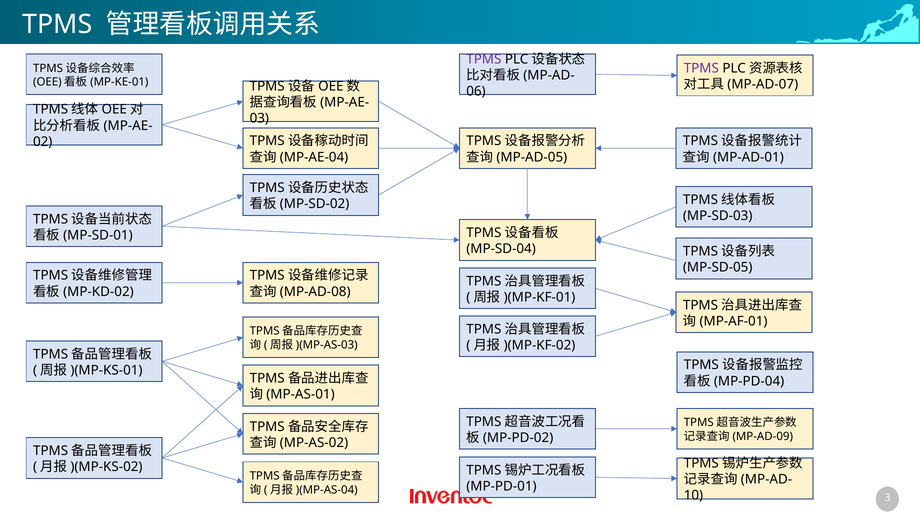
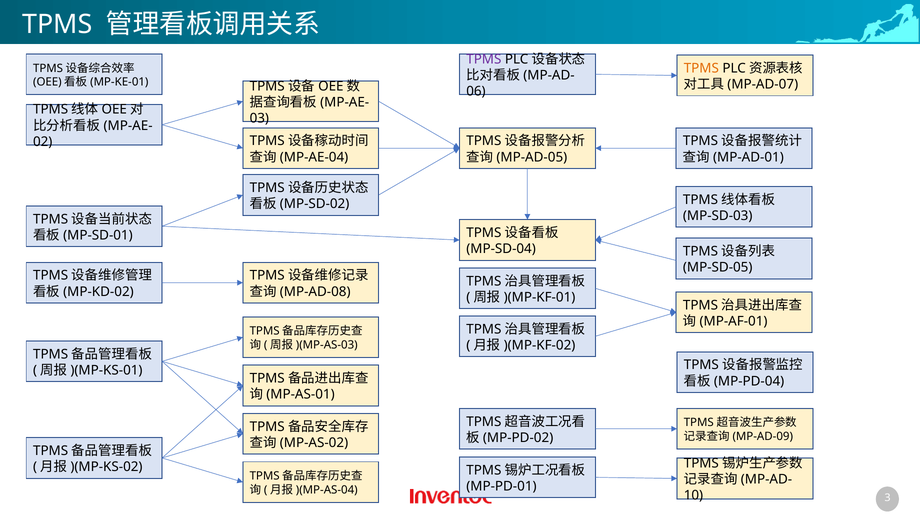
TPMS colour: purple -> orange (701, 68)
